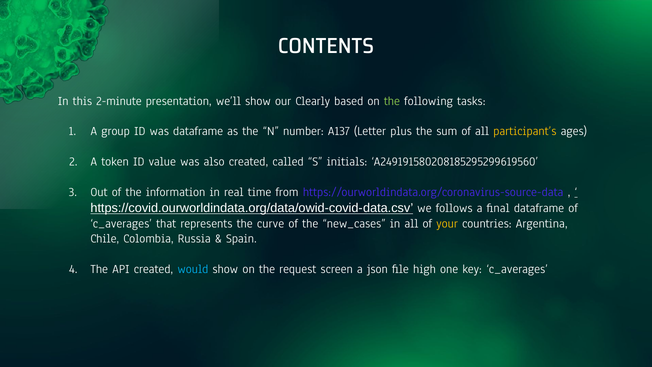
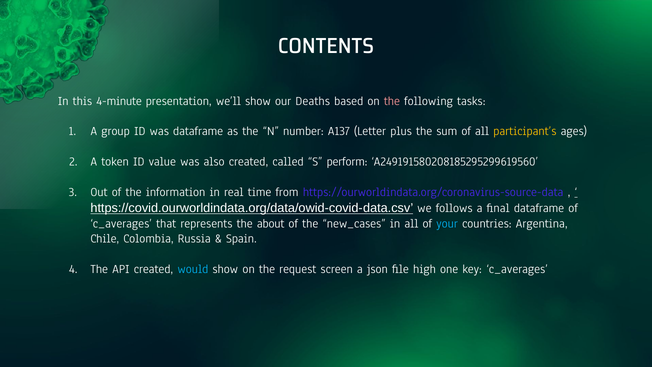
2-minute: 2-minute -> 4-minute (119, 101)
Clearly: Clearly -> Deaths (313, 101)
the colour: light green -> pink (392, 101)
initials: initials -> perform (347, 161)
curve: curve -> about (271, 223)
your colour: yellow -> light blue (447, 223)
